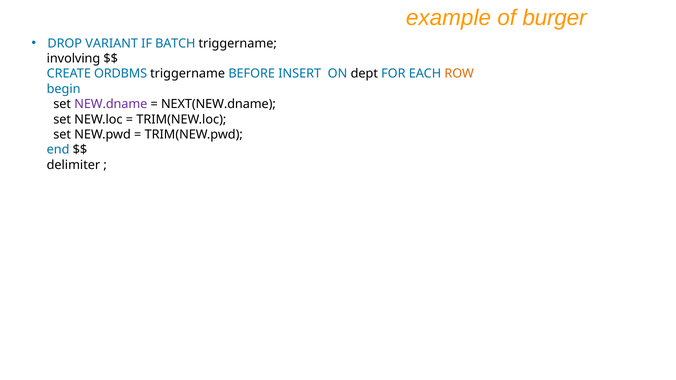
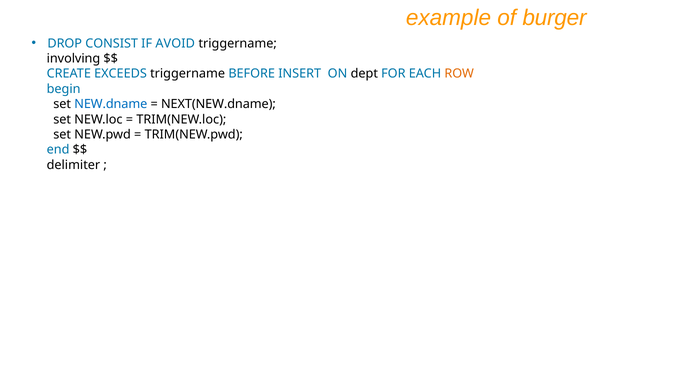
VARIANT: VARIANT -> CONSIST (112, 43)
BATCH: BATCH -> AVOID (175, 43)
ORDBMS: ORDBMS -> EXCEEDS (121, 74)
NEW.dname colour: purple -> blue (111, 104)
